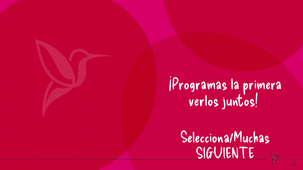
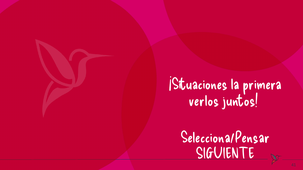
¡Programas: ¡Programas -> ¡Situaciones (198, 85)
Selecciona/Muchas: Selecciona/Muchas -> Selecciona/Pensar (225, 138)
